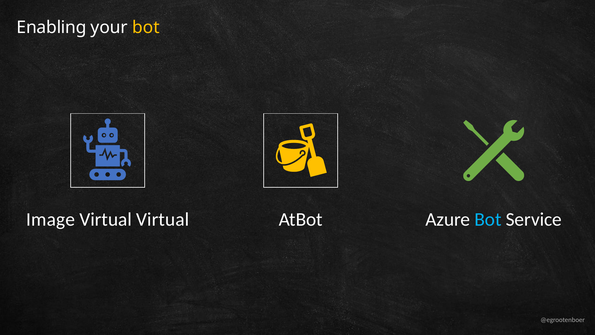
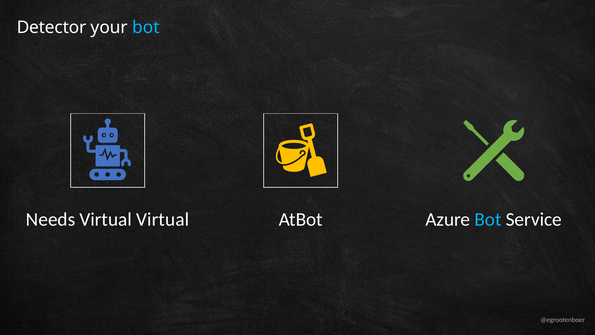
Enabling: Enabling -> Detector (52, 27)
bot colour: yellow -> light blue (146, 27)
Image: Image -> Needs (51, 219)
